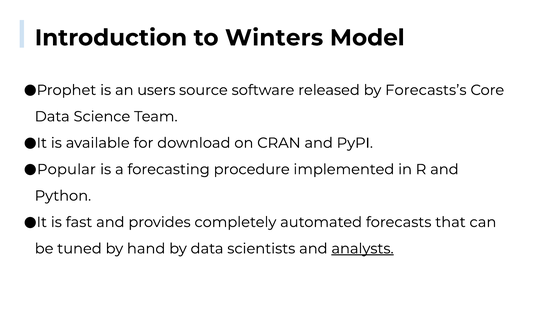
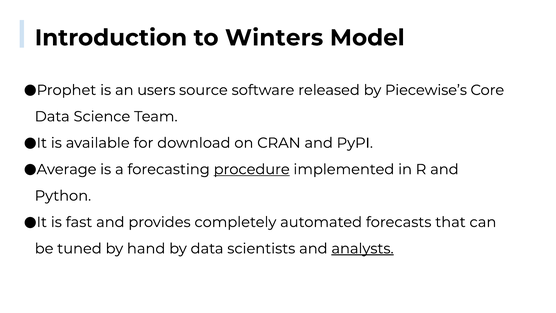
Forecasts’s: Forecasts’s -> Piecewise’s (426, 90)
Popular: Popular -> Average (67, 169)
procedure underline: none -> present (252, 169)
